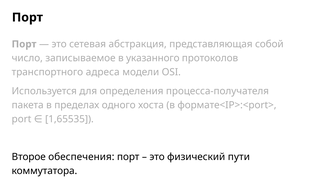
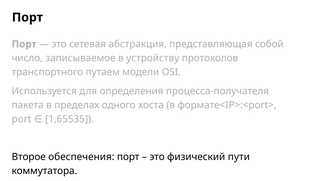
указанного: указанного -> устройству (153, 58)
транспортного адреса: адреса -> путаем (103, 72)
